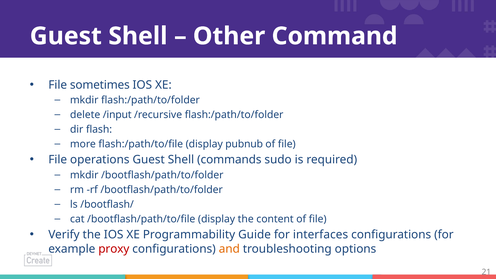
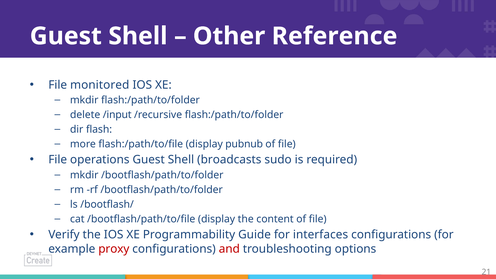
Command: Command -> Reference (335, 36)
sometimes: sometimes -> monitored (100, 85)
commands: commands -> broadcasts (229, 160)
and colour: orange -> red (229, 249)
